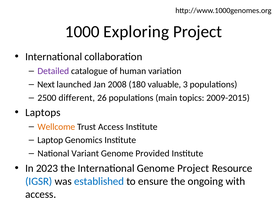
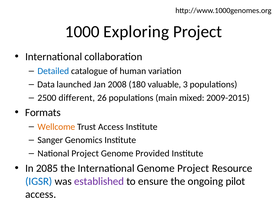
Detailed colour: purple -> blue (53, 71)
Next: Next -> Data (46, 84)
topics: topics -> mixed (192, 97)
Laptops: Laptops -> Formats (43, 112)
Laptop: Laptop -> Sanger (50, 140)
National Variant: Variant -> Project (85, 153)
2023: 2023 -> 2085 (47, 168)
established colour: blue -> purple (99, 181)
with: with -> pilot (235, 181)
